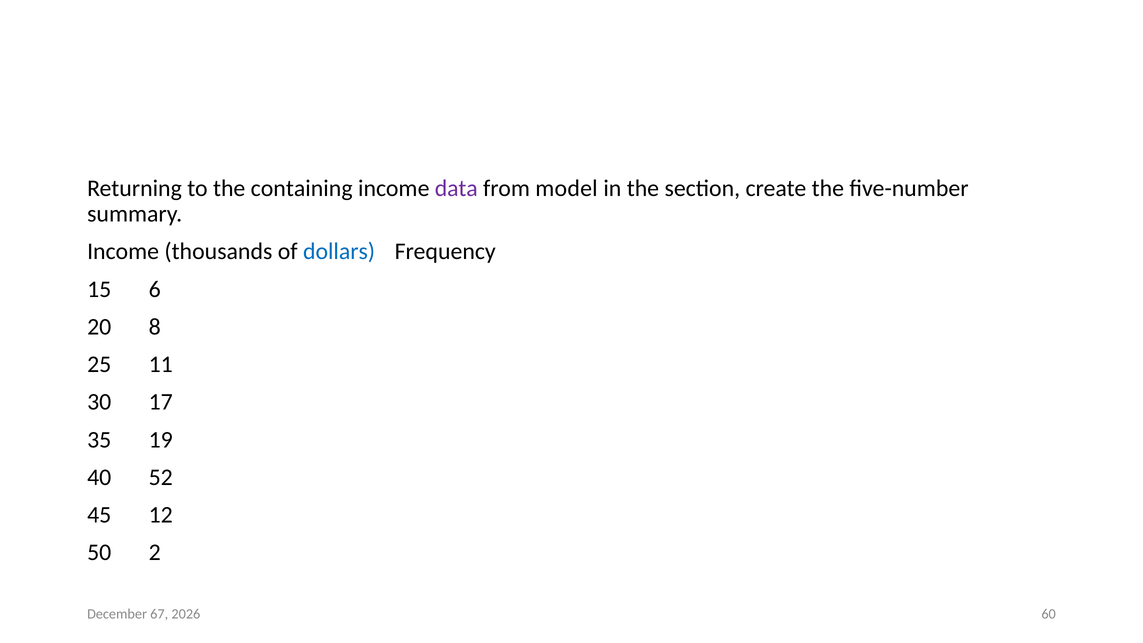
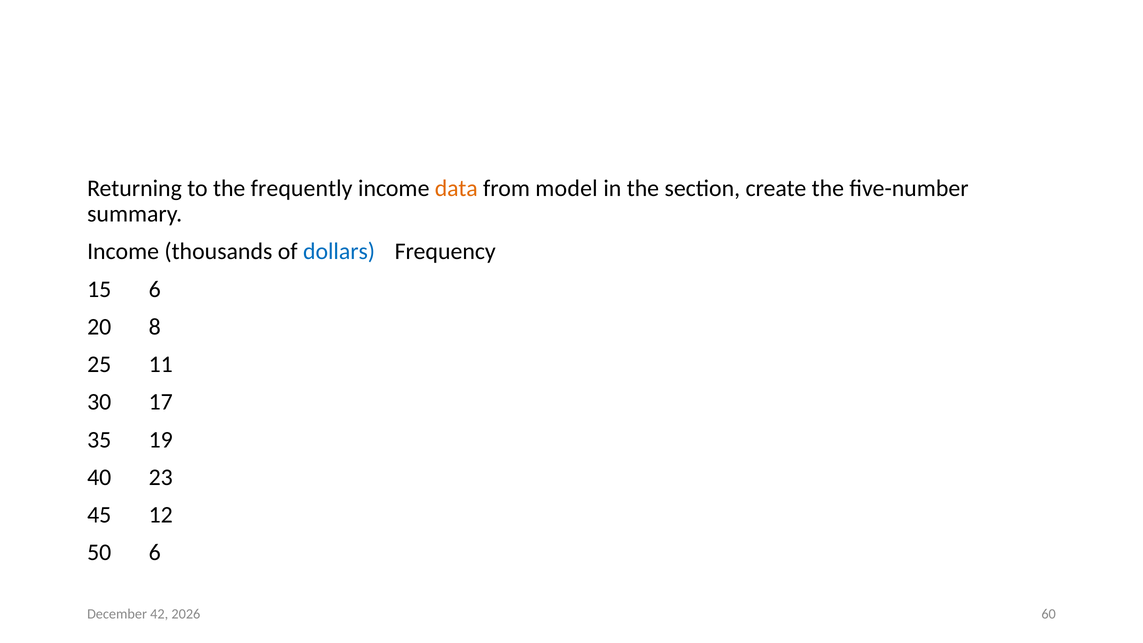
containing: containing -> frequently (302, 188)
data colour: purple -> orange (456, 188)
52: 52 -> 23 (161, 477)
50 2: 2 -> 6 (155, 553)
67: 67 -> 42 (159, 614)
